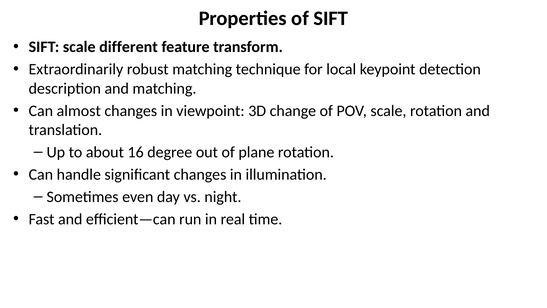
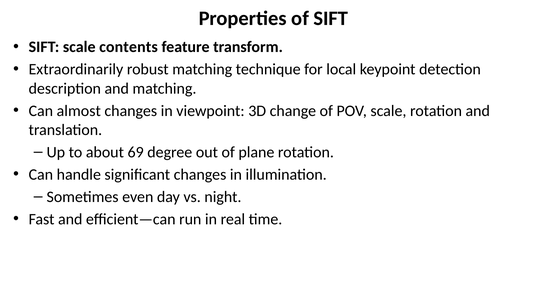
different: different -> contents (128, 47)
16: 16 -> 69 (136, 152)
